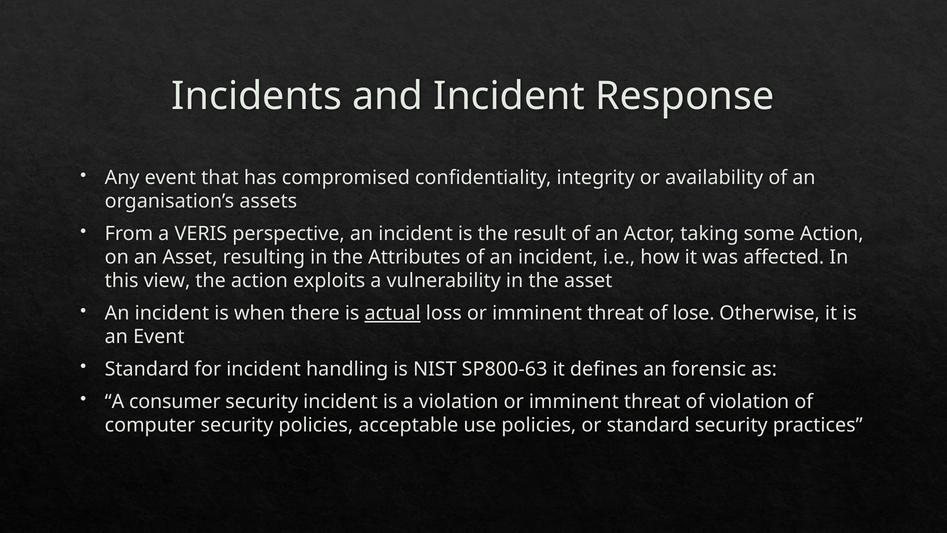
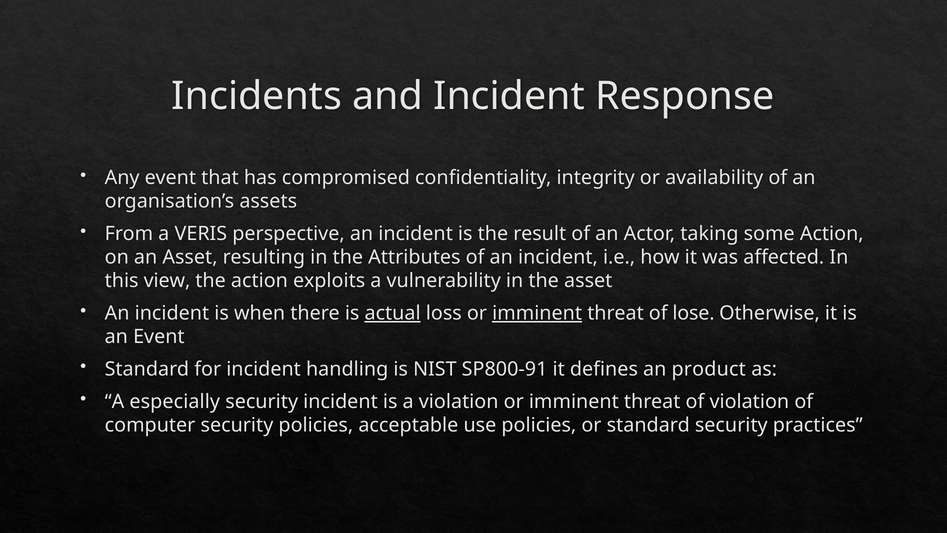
imminent underline: none -> present (537, 313)
SP800-63: SP800-63 -> SP800-91 (505, 369)
forensic: forensic -> product (709, 369)
consumer: consumer -> especially (175, 401)
